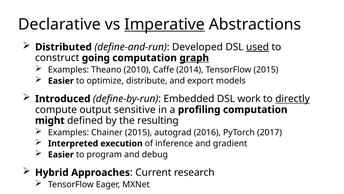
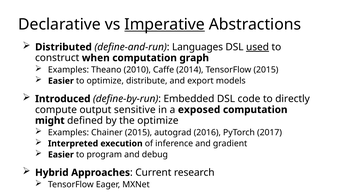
Developed: Developed -> Languages (198, 47)
going: going -> when (96, 58)
graph underline: present -> none (194, 58)
work: work -> code (249, 99)
directly underline: present -> none (293, 99)
profiling: profiling -> exposed (199, 109)
the resulting: resulting -> optimize (158, 120)
